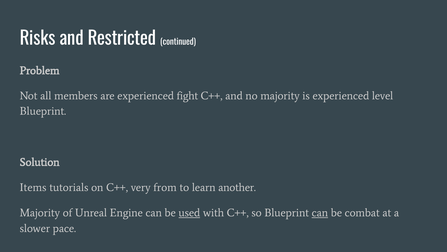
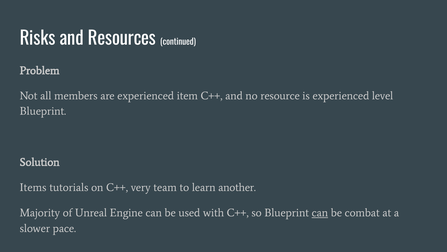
Restricted: Restricted -> Resources (122, 39)
fight: fight -> item (187, 96)
no majority: majority -> resource (280, 96)
from: from -> team (165, 187)
used underline: present -> none (189, 212)
